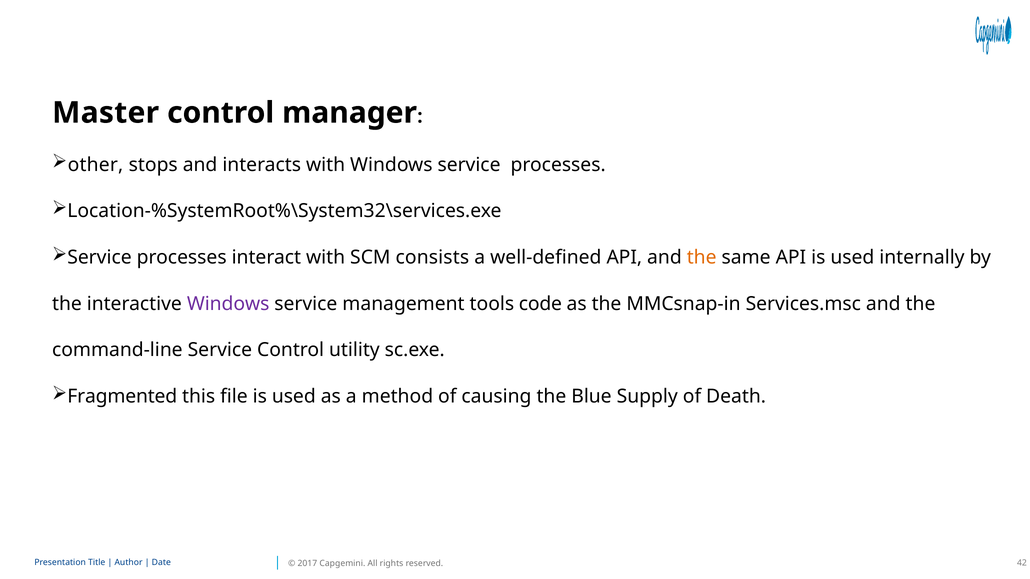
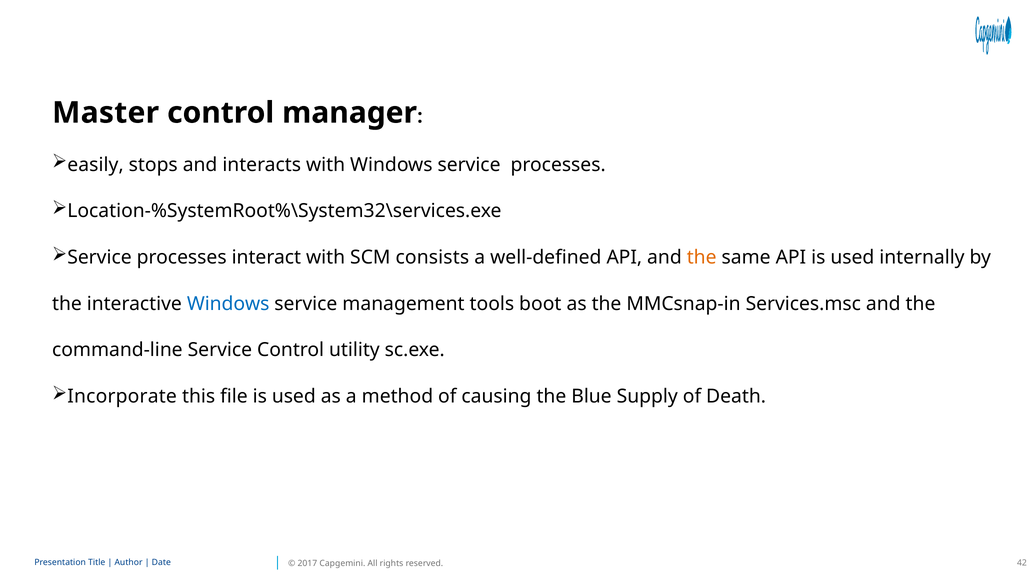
other: other -> easily (96, 165)
Windows colour: purple -> blue (228, 304)
code: code -> boot (540, 304)
Fragmented: Fragmented -> Incorporate (122, 397)
